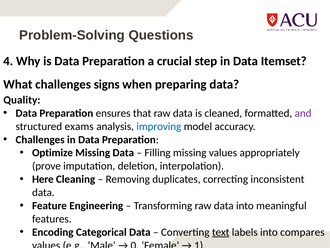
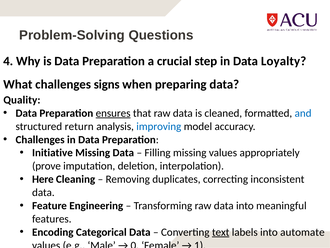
Itemset: Itemset -> Loyalty (284, 61)
ensures underline: none -> present (113, 113)
and colour: purple -> blue (303, 113)
exams: exams -> return (79, 126)
Optimize: Optimize -> Initiative (52, 153)
compares: compares -> automate (302, 232)
